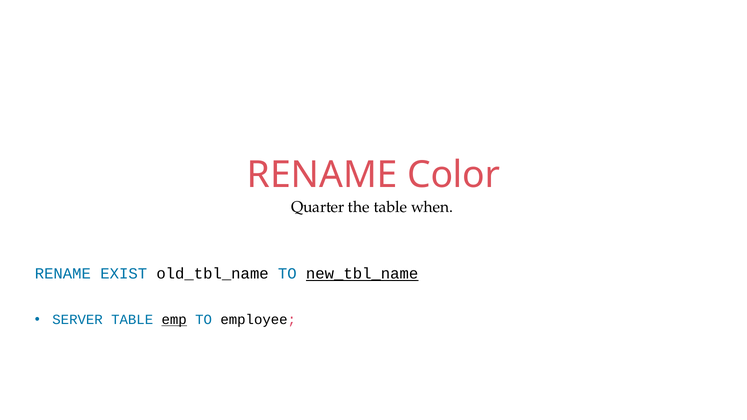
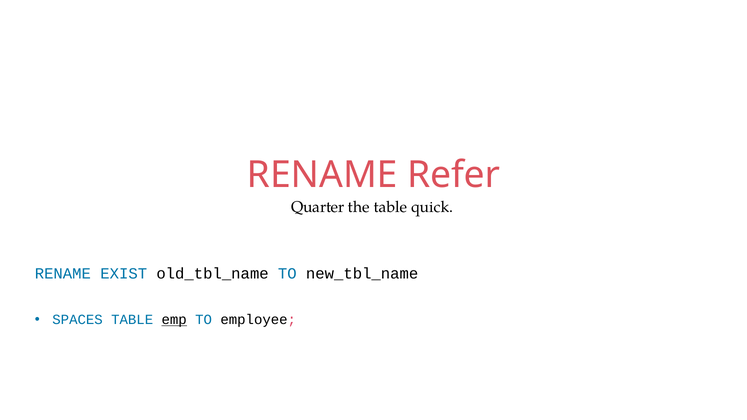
Color: Color -> Refer (454, 175)
when: when -> quick (432, 207)
new_tbl_name underline: present -> none (362, 274)
SERVER: SERVER -> SPACES (78, 320)
